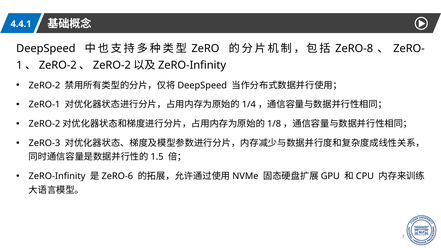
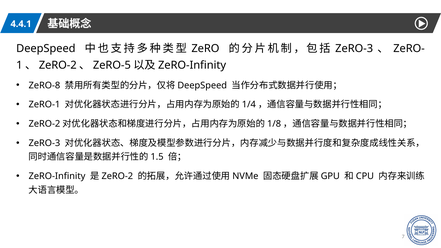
ZeRO-8: ZeRO-8 -> ZeRO-3 (354, 49)
ZeRO-2: ZeRO-2 -> ZeRO-5 (112, 65)
ZeRO-2: ZeRO-2 -> ZeRO-8 (44, 85)
ZeRO-6: ZeRO-6 -> ZeRO-2 (117, 176)
